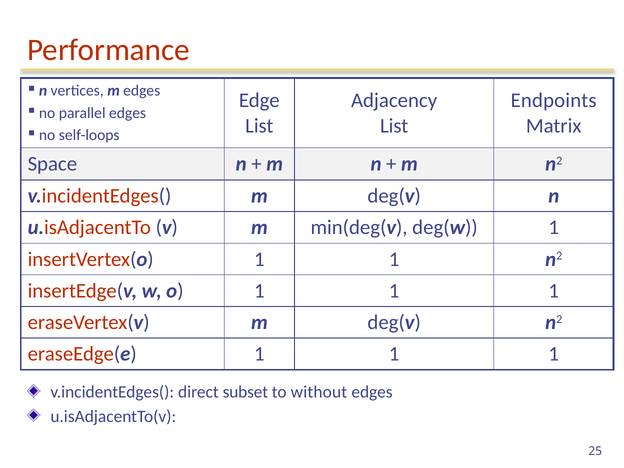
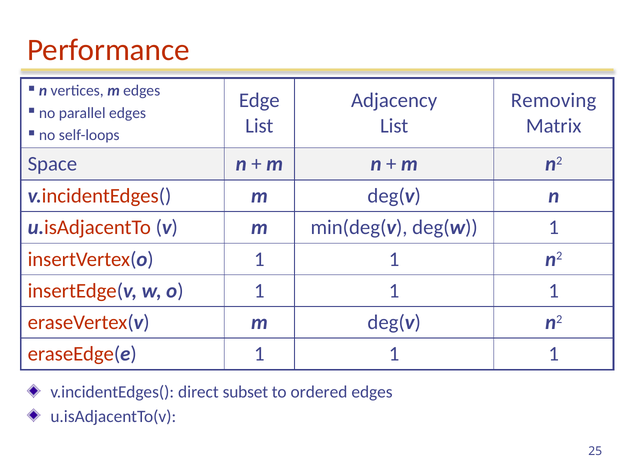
Endpoints: Endpoints -> Removing (554, 100)
without: without -> ordered (319, 392)
